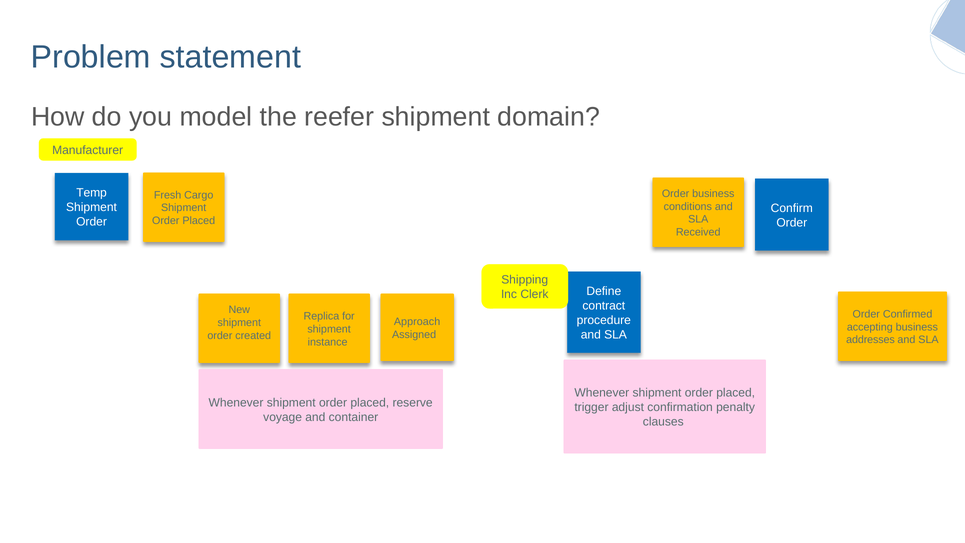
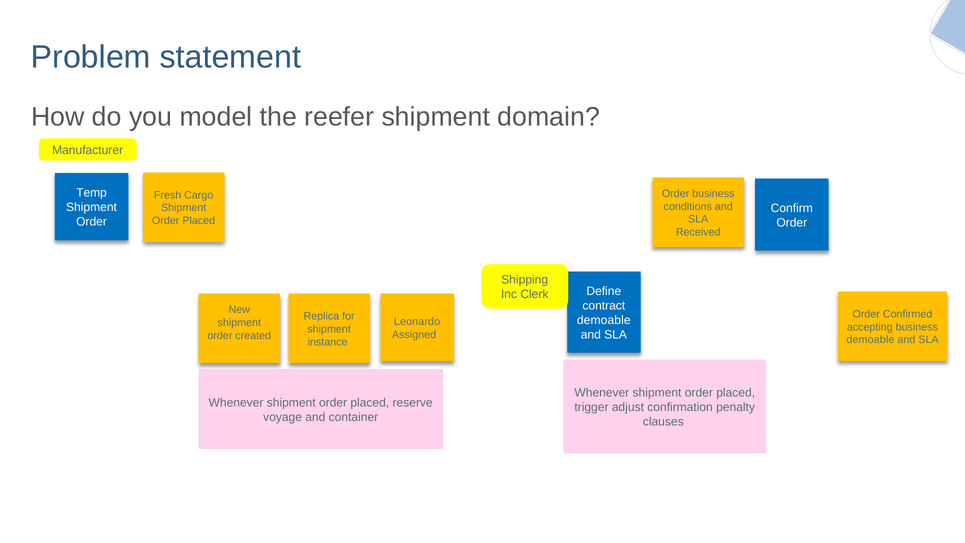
procedure: procedure -> demoable (604, 320)
Approach: Approach -> Leonardo (417, 322)
addresses: addresses -> demoable (870, 340)
